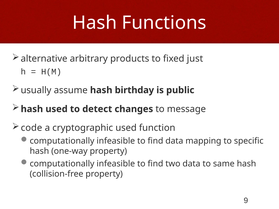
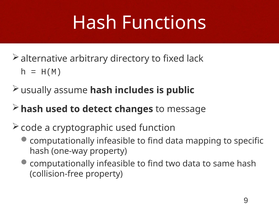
products: products -> directory (130, 59)
just: just -> lack (195, 59)
birthday: birthday -> includes (134, 90)
